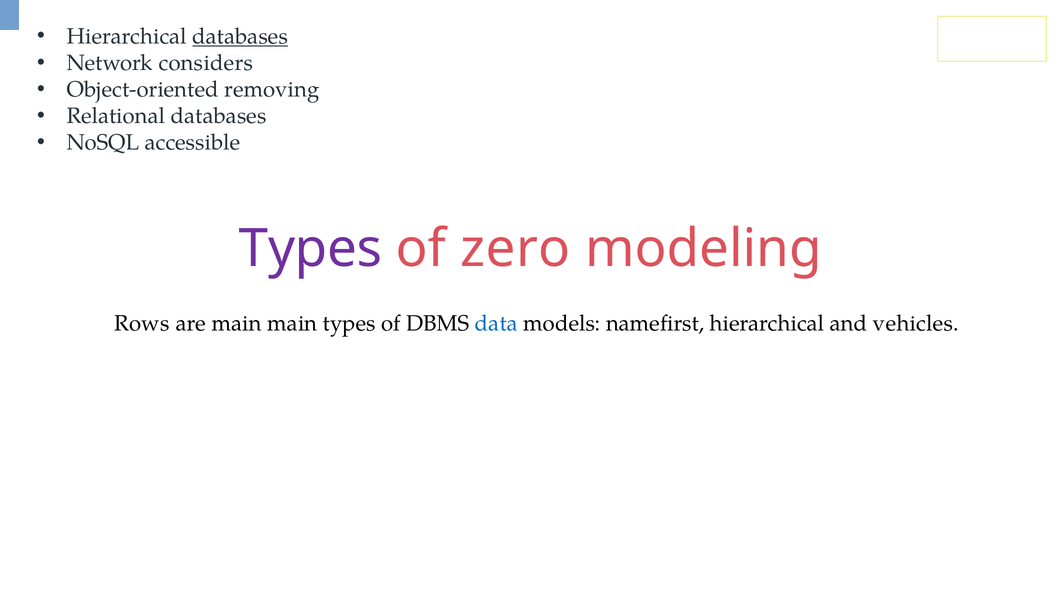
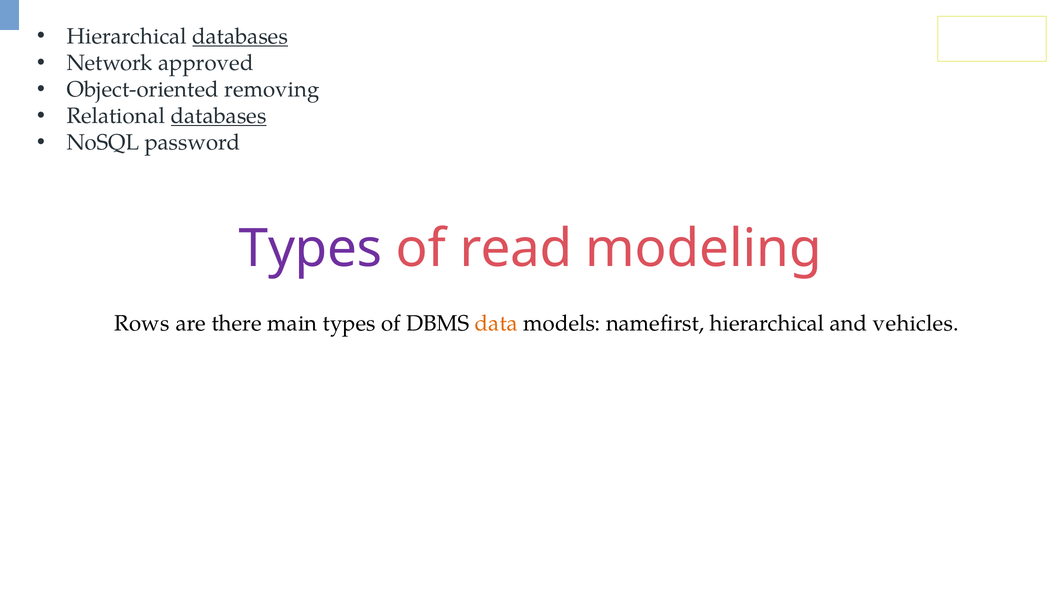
considers: considers -> approved (206, 63)
databases underline: none -> present (219, 116)
accessible: accessible -> password (193, 143)
zero: zero -> read (516, 249)
are main: main -> there (237, 323)
data colour: blue -> orange (496, 323)
